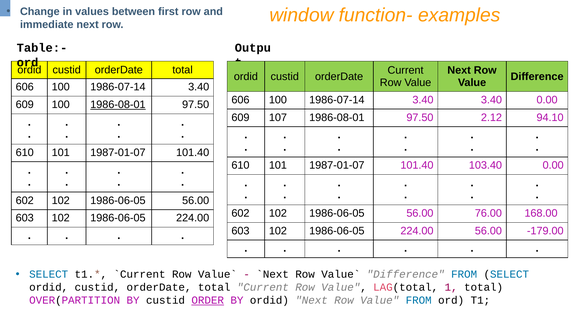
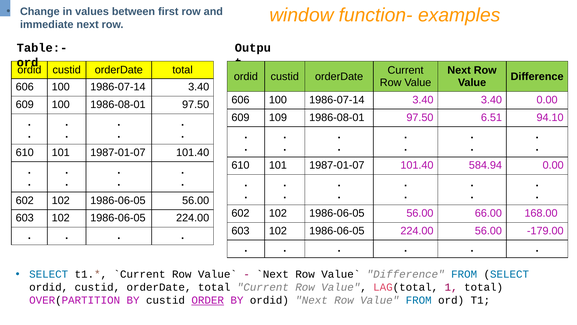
1986-08-01 underline: present -> none (118, 105)
107: 107 -> 109 (278, 117)
2.12: 2.12 -> 6.51 (491, 117)
103.40: 103.40 -> 584.94 (485, 165)
76.00: 76.00 -> 66.00 (488, 213)
